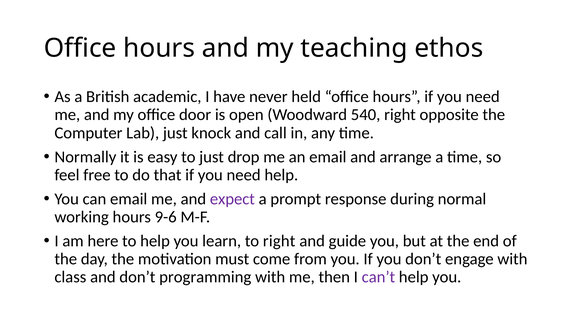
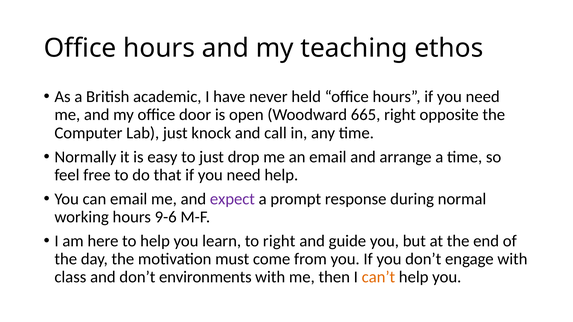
540: 540 -> 665 (366, 115)
programming: programming -> environments (205, 277)
can’t colour: purple -> orange (378, 277)
